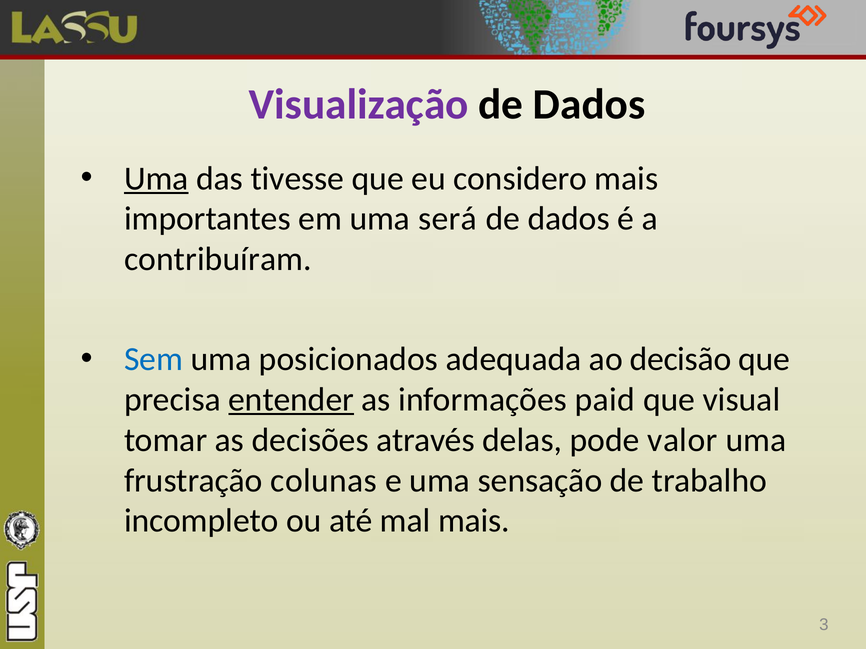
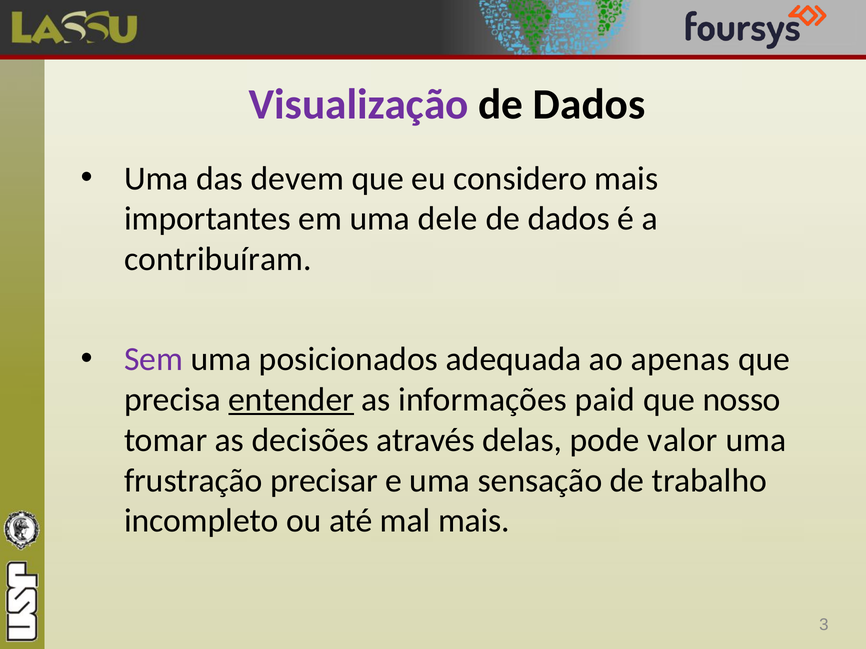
Uma underline: present -> none (156, 179)
tivesse: tivesse -> devem (297, 179)
será: será -> dele (448, 219)
Sem colour: blue -> purple (153, 360)
decisão: decisão -> apenas (680, 360)
visual: visual -> nosso (742, 400)
colunas: colunas -> precisar (324, 481)
